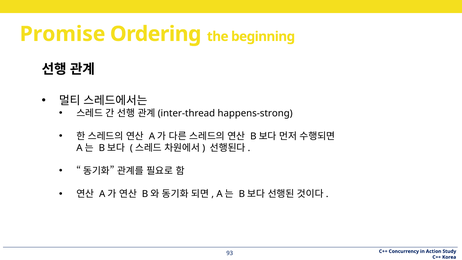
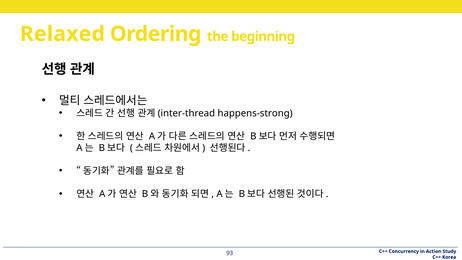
Promise: Promise -> Relaxed (62, 34)
